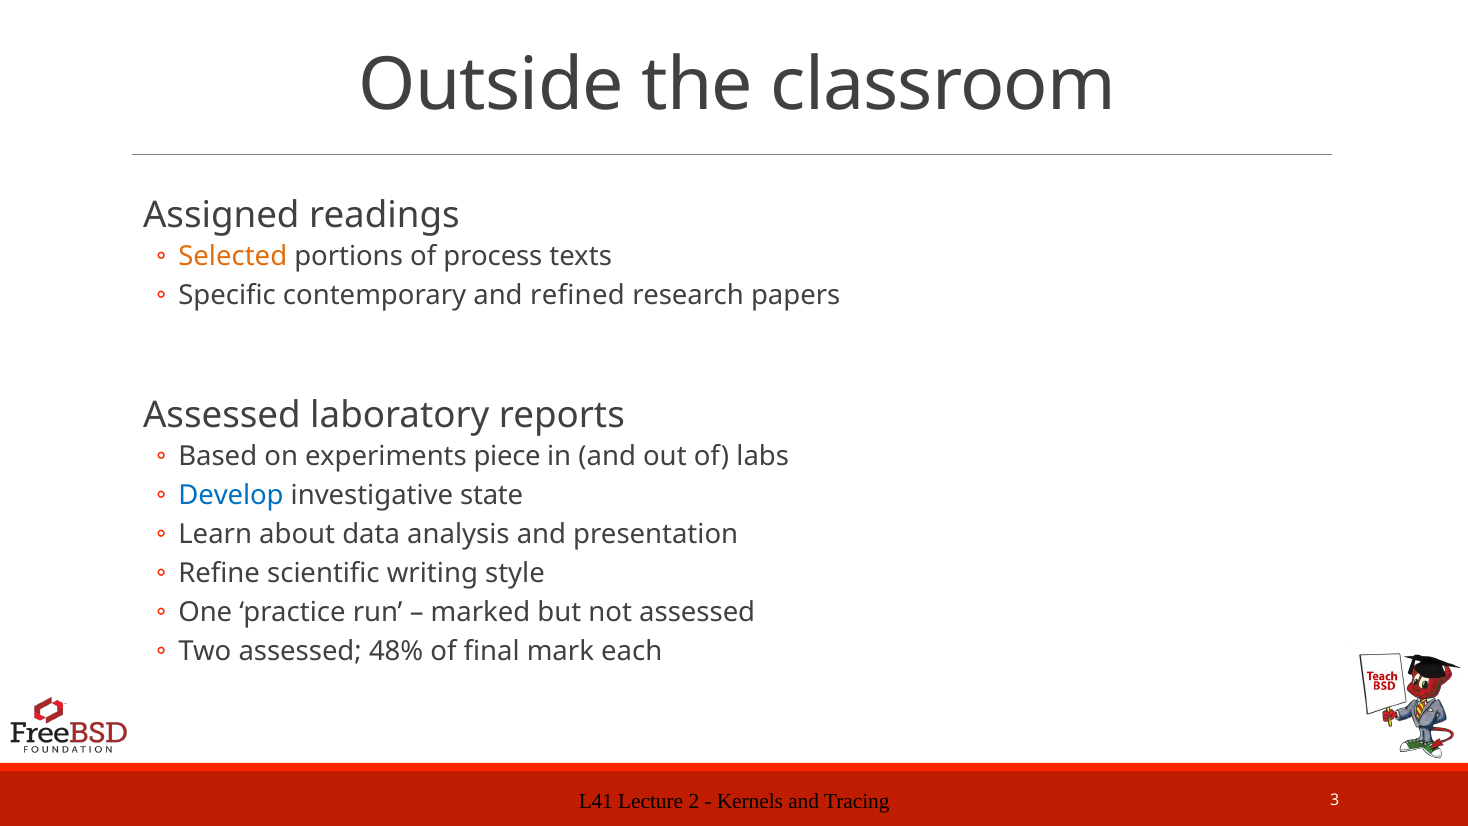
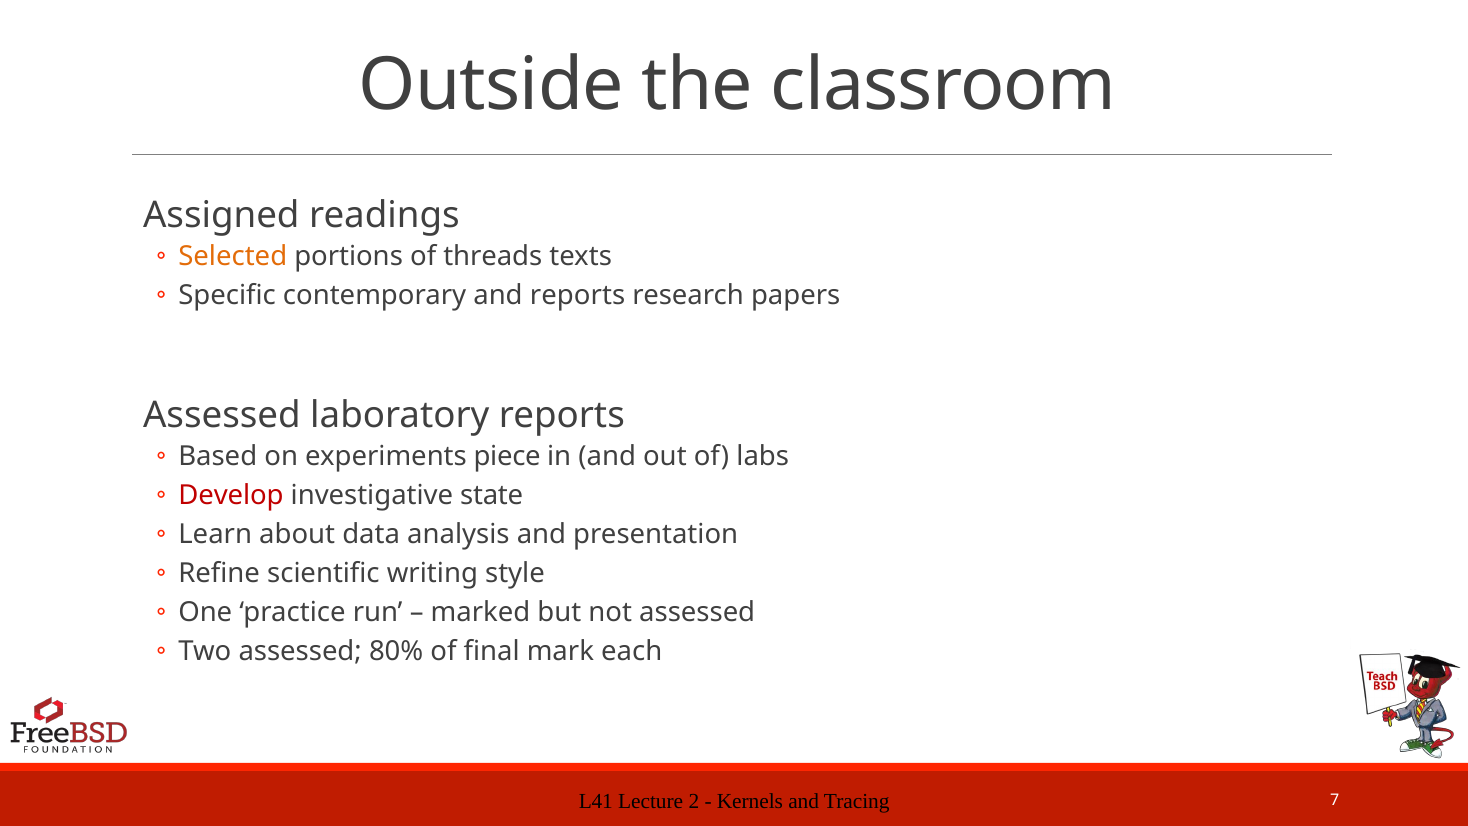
process: process -> threads (493, 256)
and refined: refined -> reports (578, 295)
Develop colour: blue -> red (231, 495)
48%: 48% -> 80% (396, 651)
3: 3 -> 7 (1335, 800)
